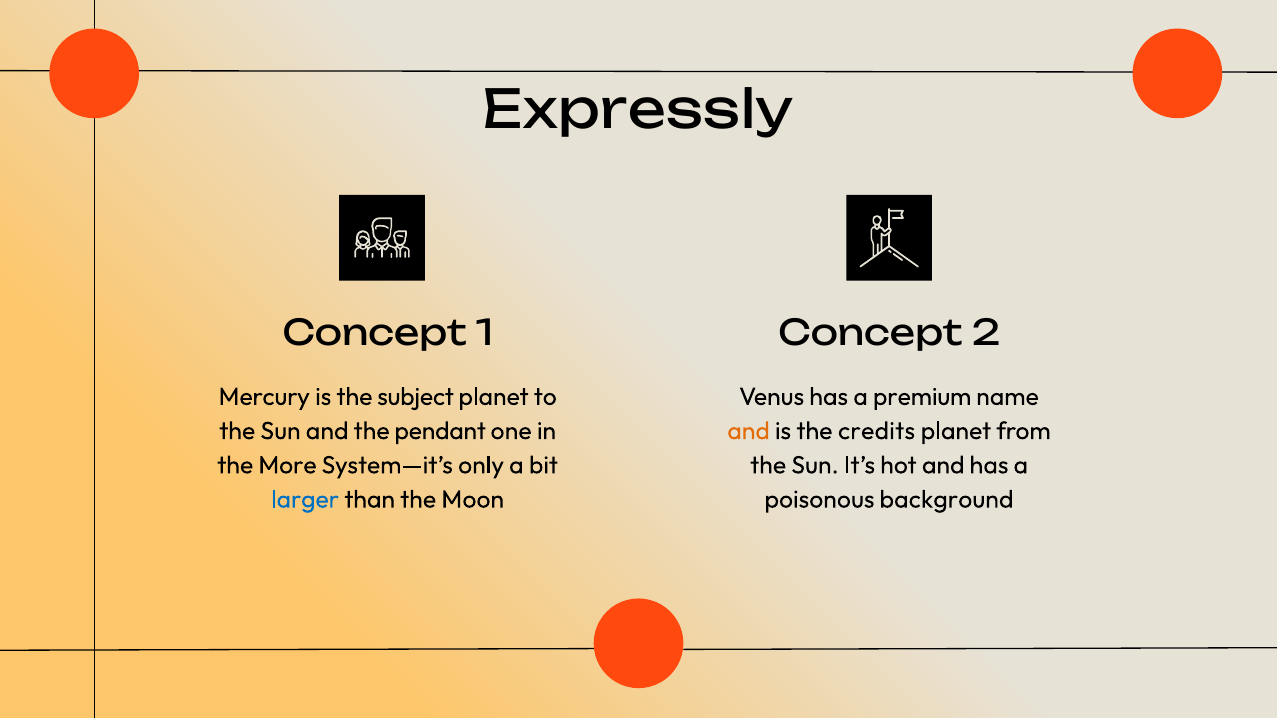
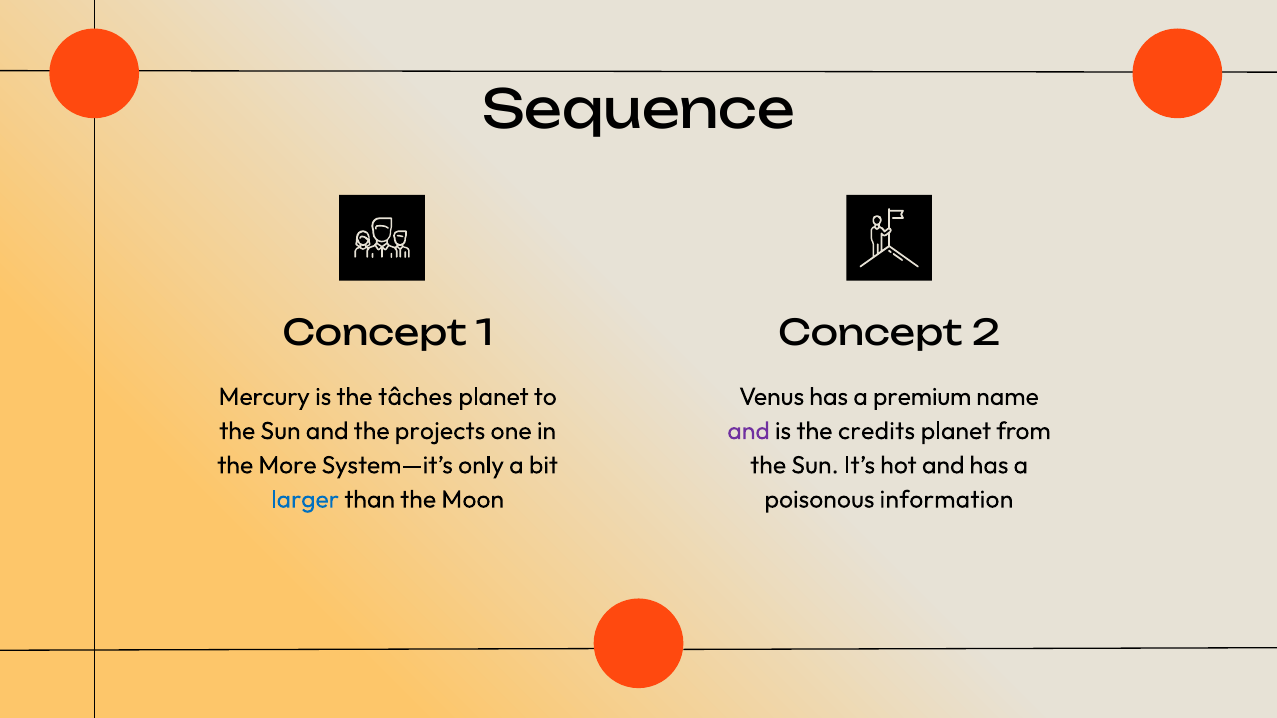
Expressly: Expressly -> Sequence (638, 111)
subject: subject -> tâches (415, 397)
pendant: pendant -> projects (440, 431)
and colour: orange -> purple (749, 431)
background: background -> information (946, 500)
